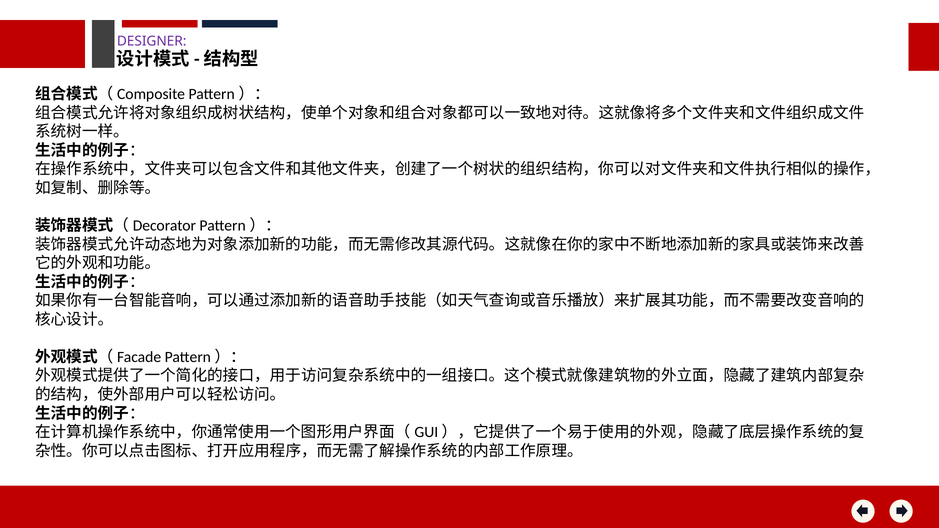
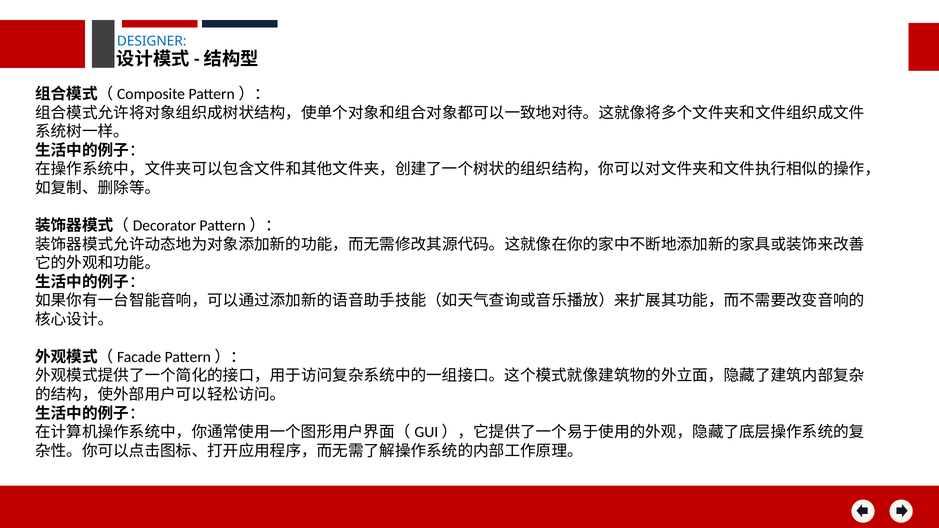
DESIGNER colour: purple -> blue (152, 41)
